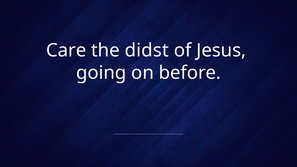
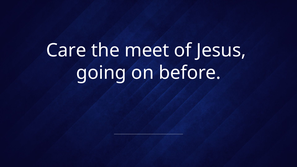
didst: didst -> meet (147, 50)
